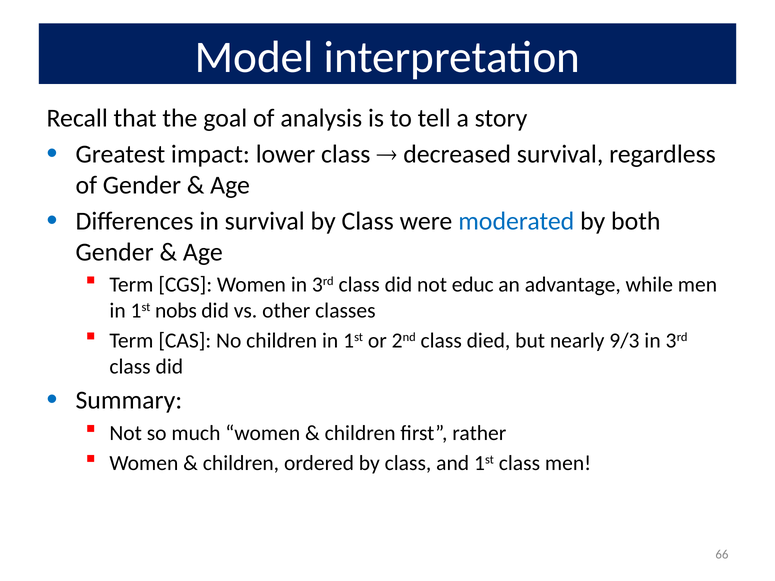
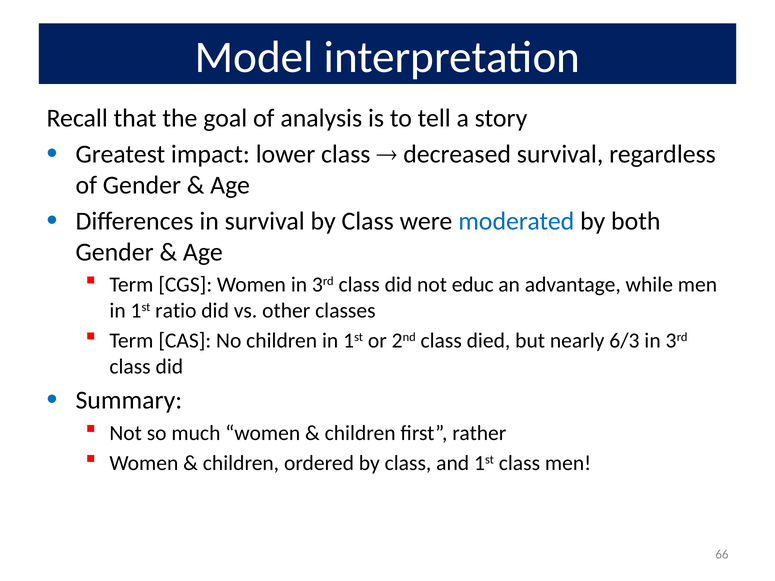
nobs: nobs -> ratio (176, 311)
9/3: 9/3 -> 6/3 (624, 341)
